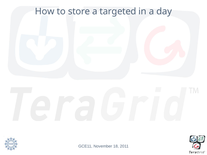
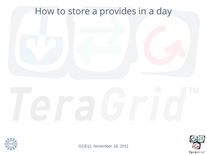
targeted: targeted -> provides (118, 11)
